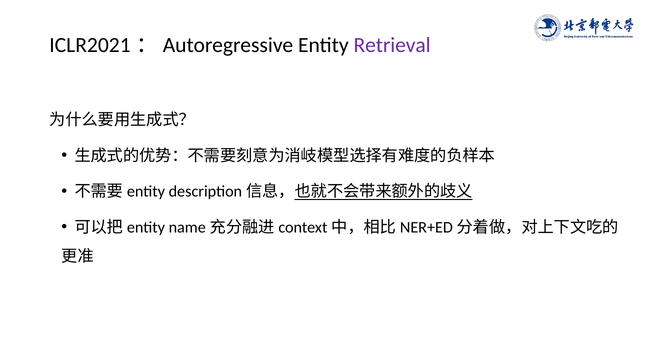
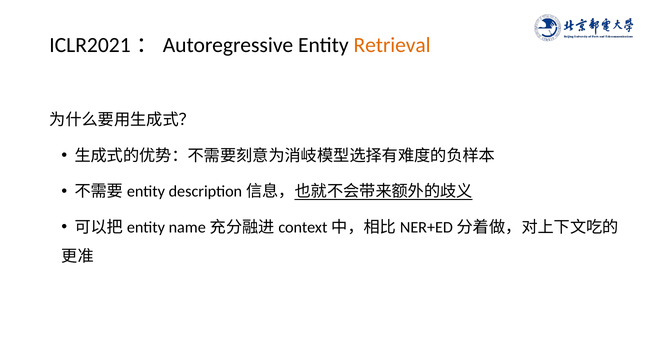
Retrieval colour: purple -> orange (392, 45)
